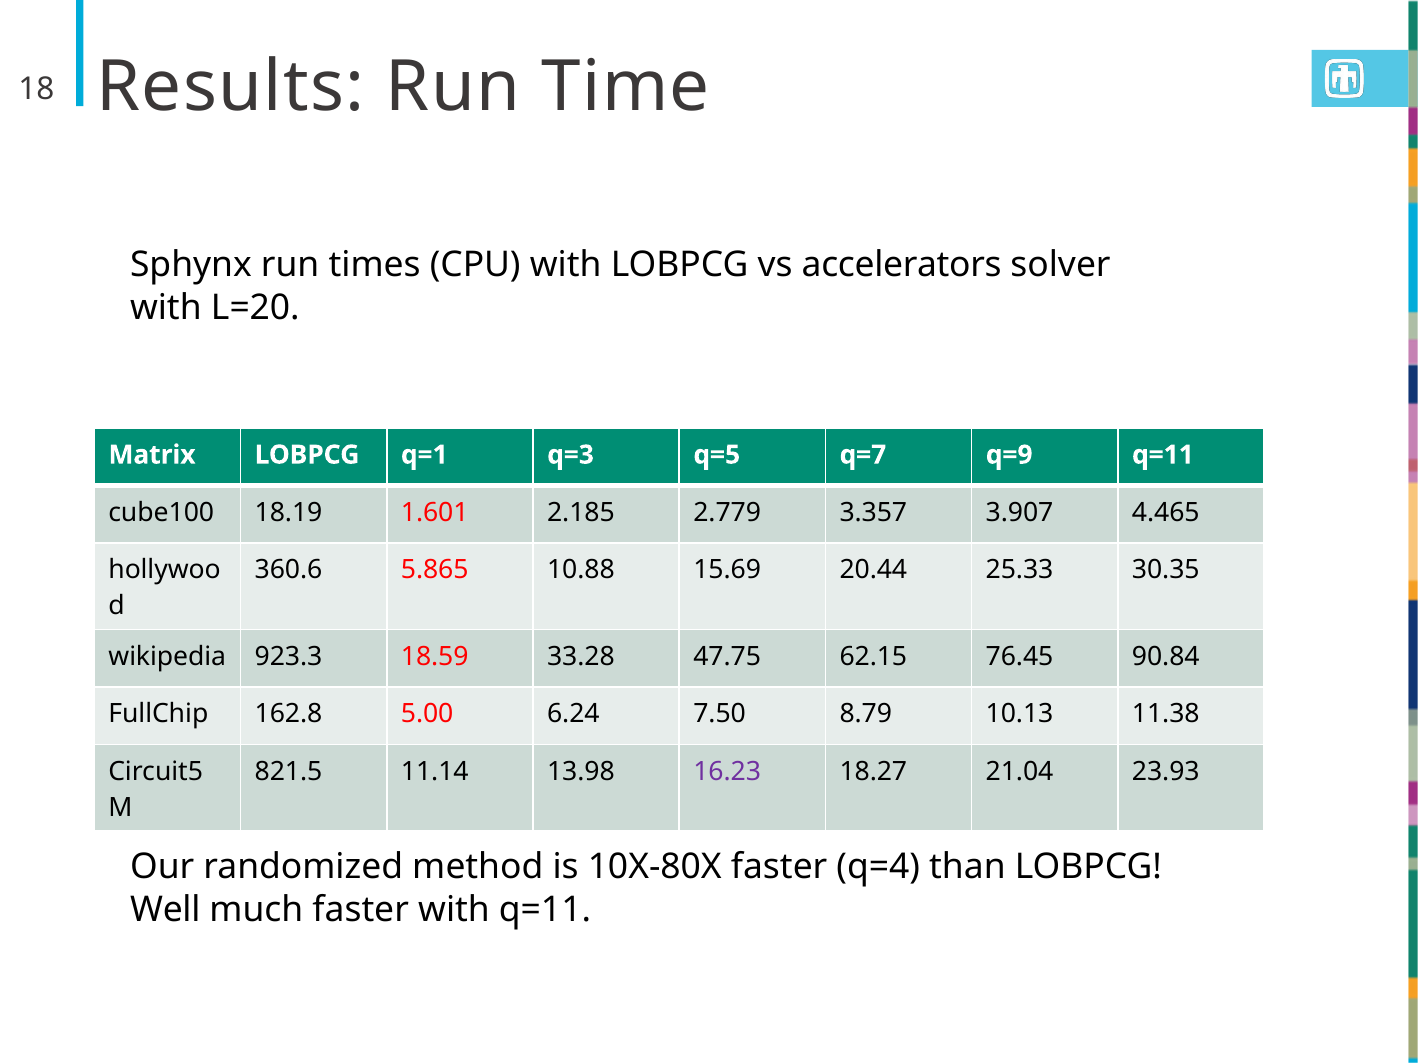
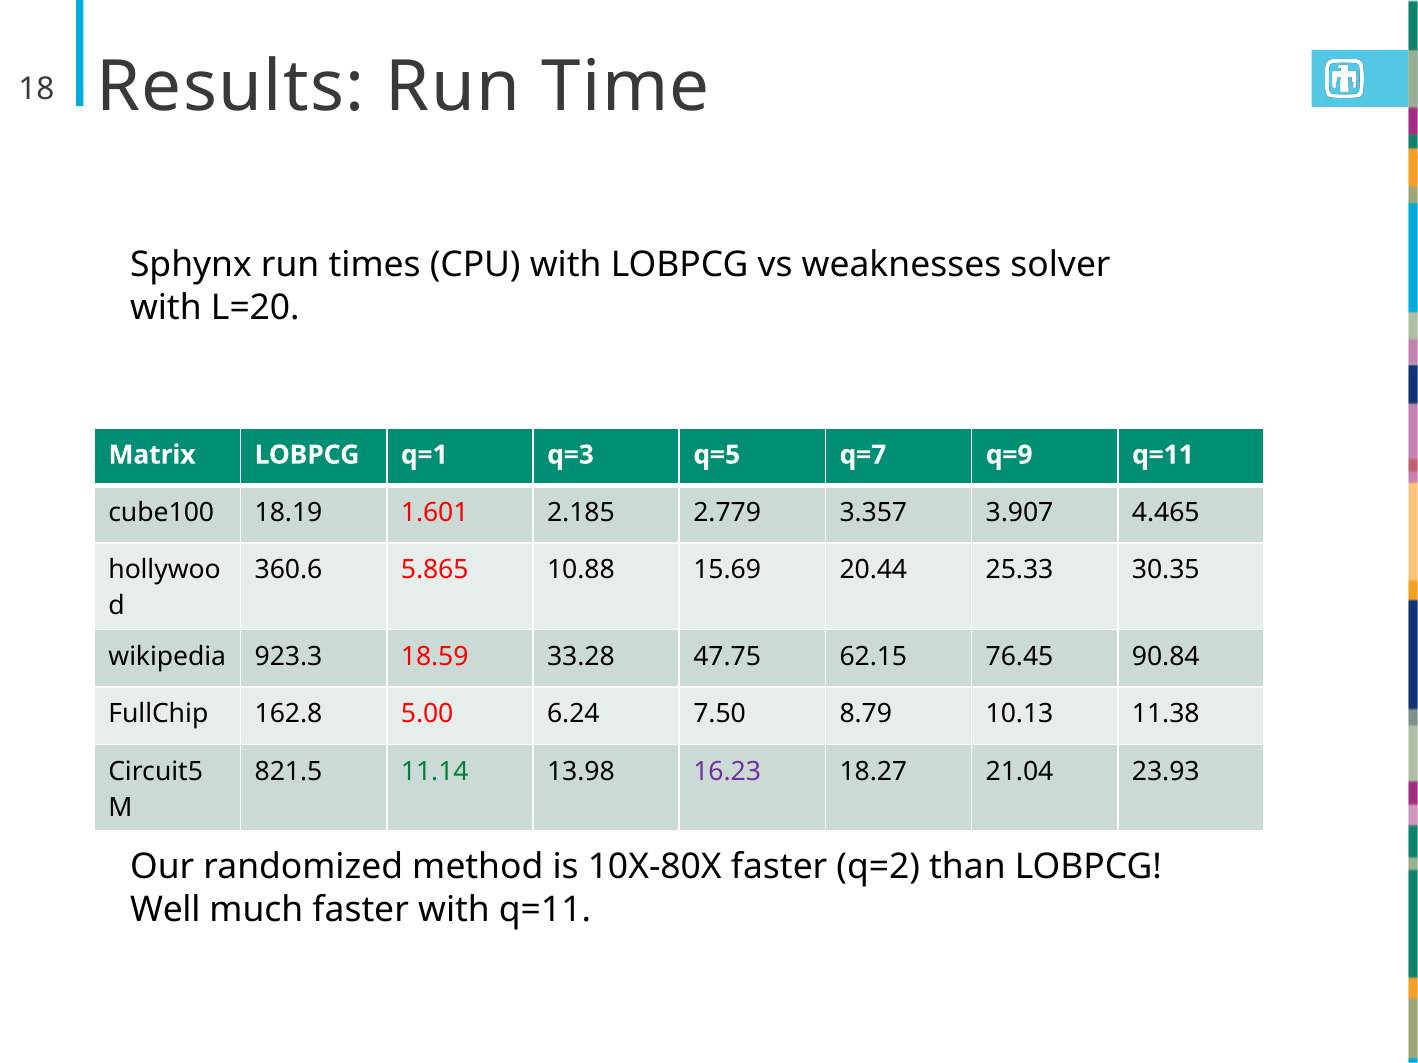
accelerators: accelerators -> weaknesses (901, 265)
11.14 colour: black -> green (435, 772)
q=4: q=4 -> q=2 (878, 868)
